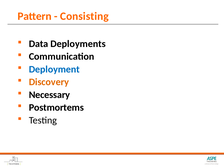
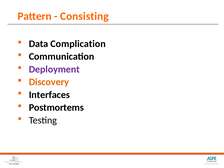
Deployments: Deployments -> Complication (78, 44)
Deployment colour: blue -> purple (54, 69)
Necessary: Necessary -> Interfaces (49, 95)
